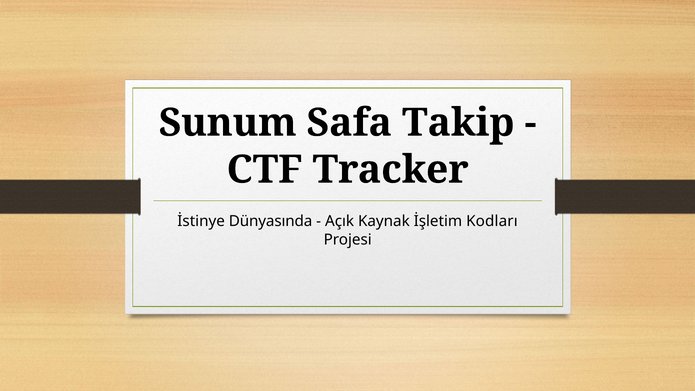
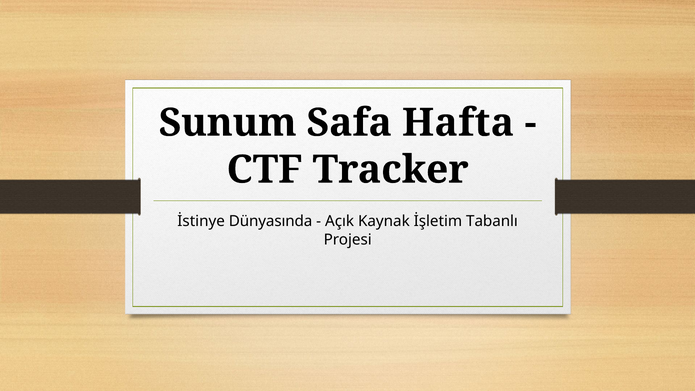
Takip: Takip -> Hafta (458, 123)
Kodları: Kodları -> Tabanlı (492, 221)
